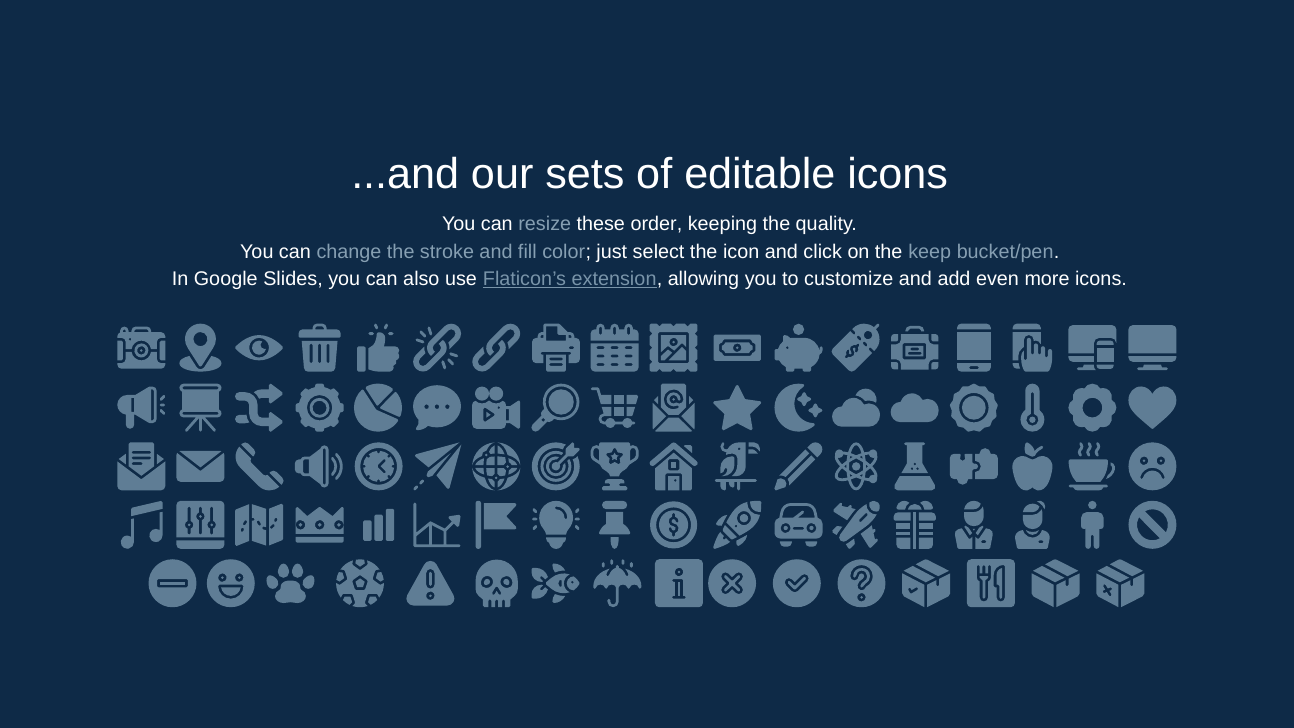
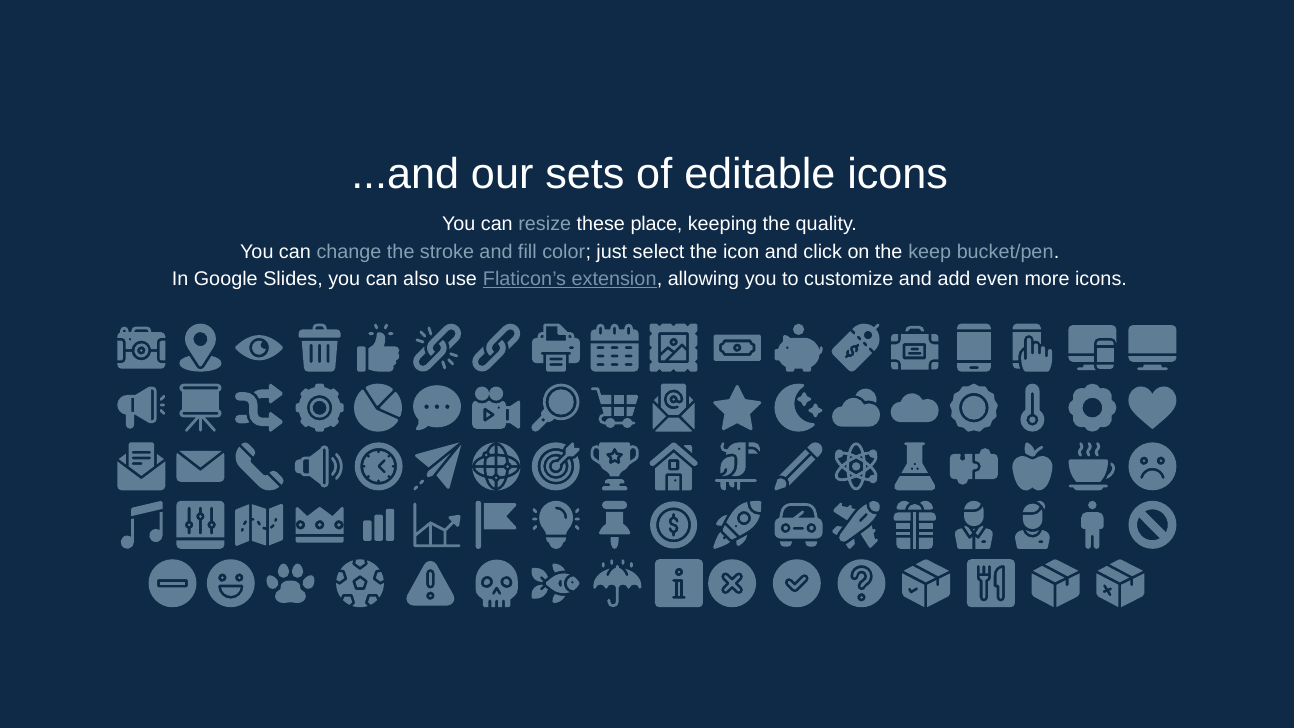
order: order -> place (656, 224)
